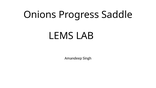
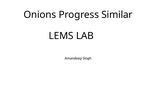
Saddle: Saddle -> Similar (117, 15)
